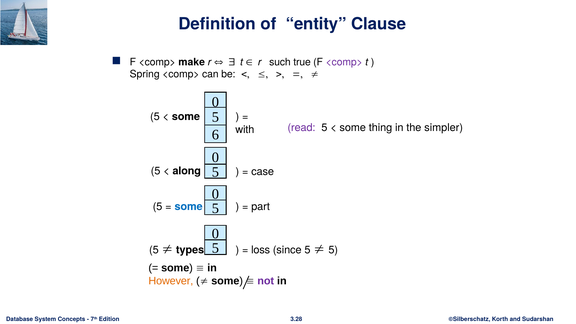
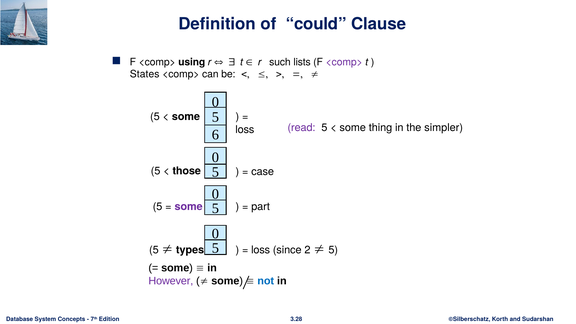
entity: entity -> could (316, 24)
make: make -> using (192, 62)
true: true -> lists (302, 62)
Spring: Spring -> States (145, 74)
with: with -> loss (245, 130)
along: along -> those (187, 171)
some colour: blue -> purple (189, 207)
since 5: 5 -> 2 (307, 250)
However colour: orange -> purple (171, 281)
not colour: purple -> blue (266, 281)
